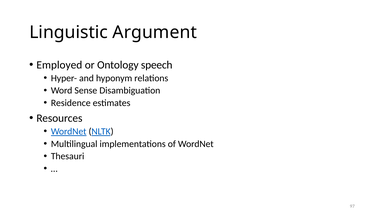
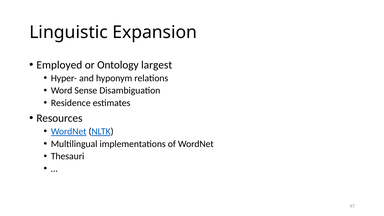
Argument: Argument -> Expansion (155, 32)
speech: speech -> largest (157, 65)
